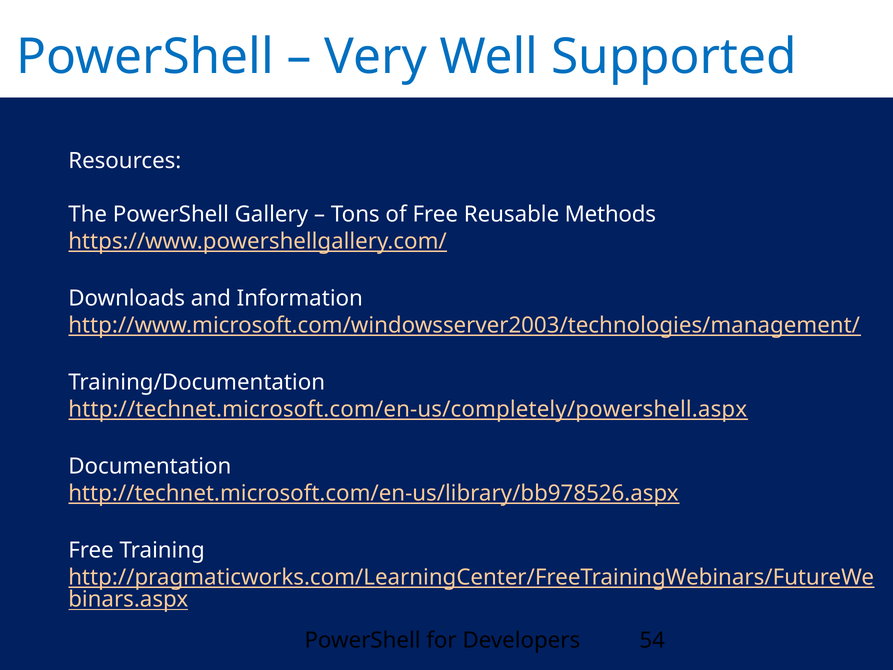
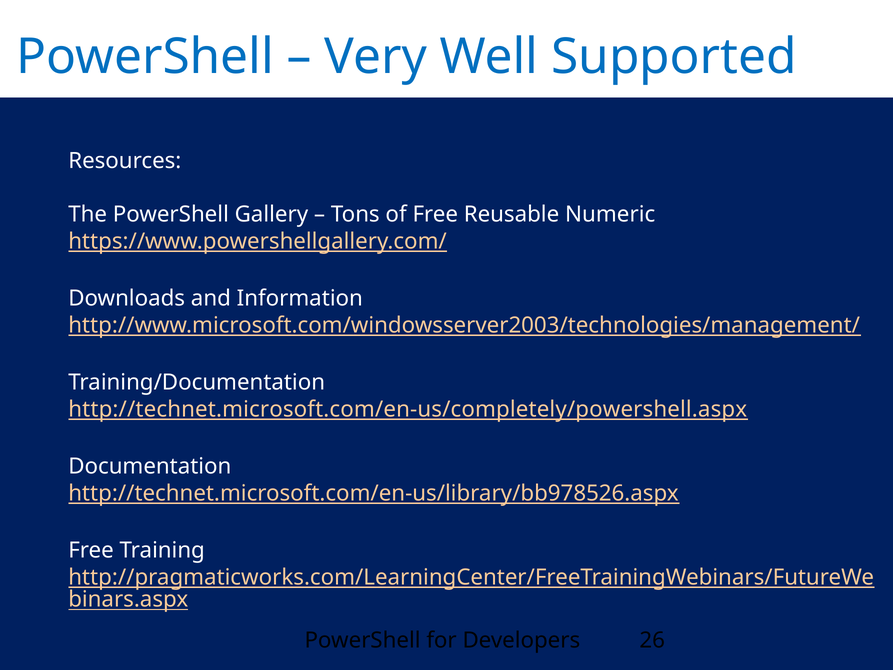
Methods: Methods -> Numeric (610, 214)
54: 54 -> 26 (652, 640)
